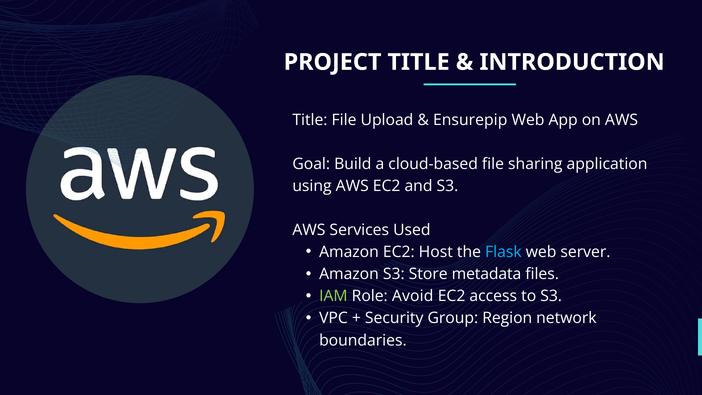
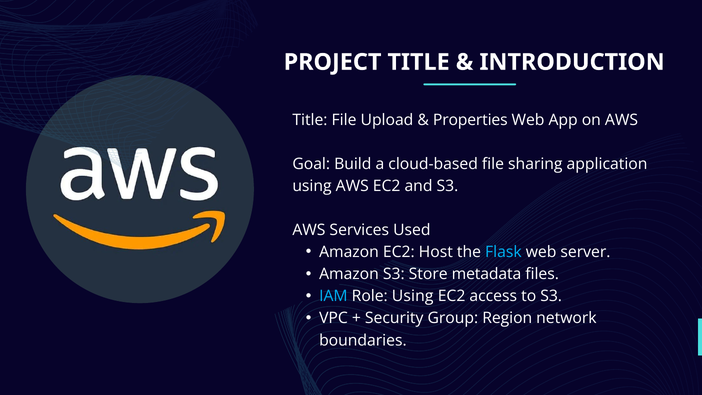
Ensurepip: Ensurepip -> Properties (470, 120)
IAM colour: light green -> light blue (333, 296)
Role Avoid: Avoid -> Using (413, 296)
